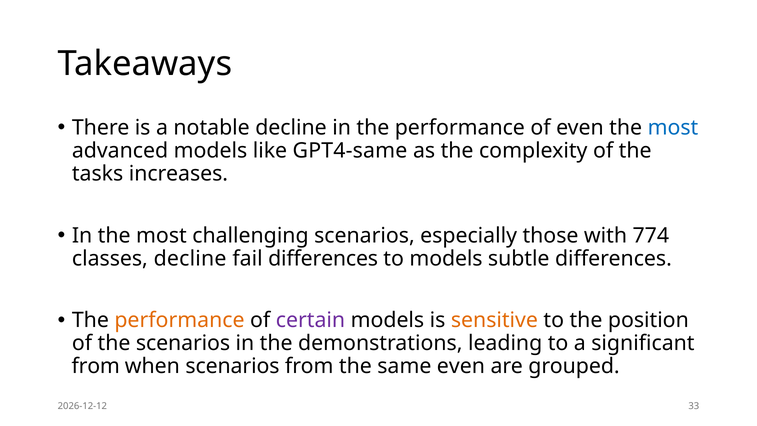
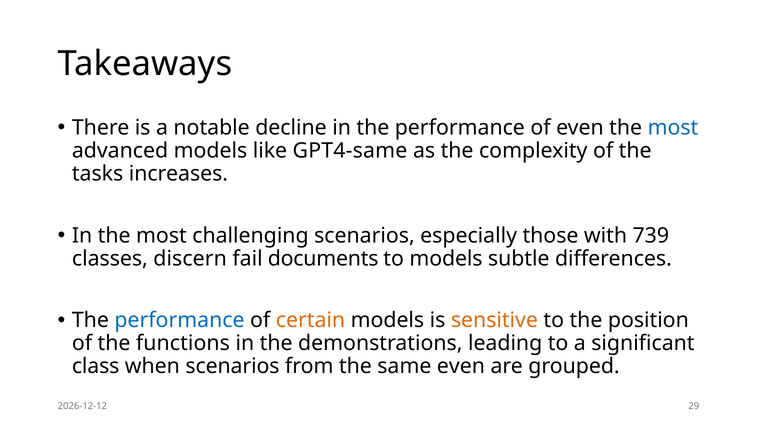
774: 774 -> 739 (651, 235)
classes decline: decline -> discern (190, 258)
fail differences: differences -> documents (323, 258)
performance colour: orange -> blue (179, 320)
certain colour: purple -> orange (310, 320)
the scenarios: scenarios -> functions (183, 343)
from: from -> class (96, 366)
33: 33 -> 29 (694, 406)
